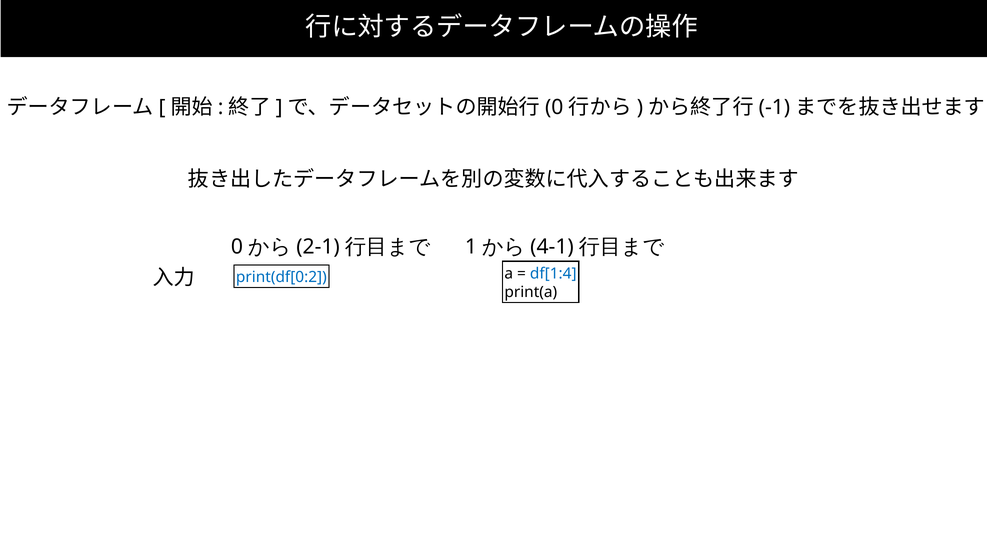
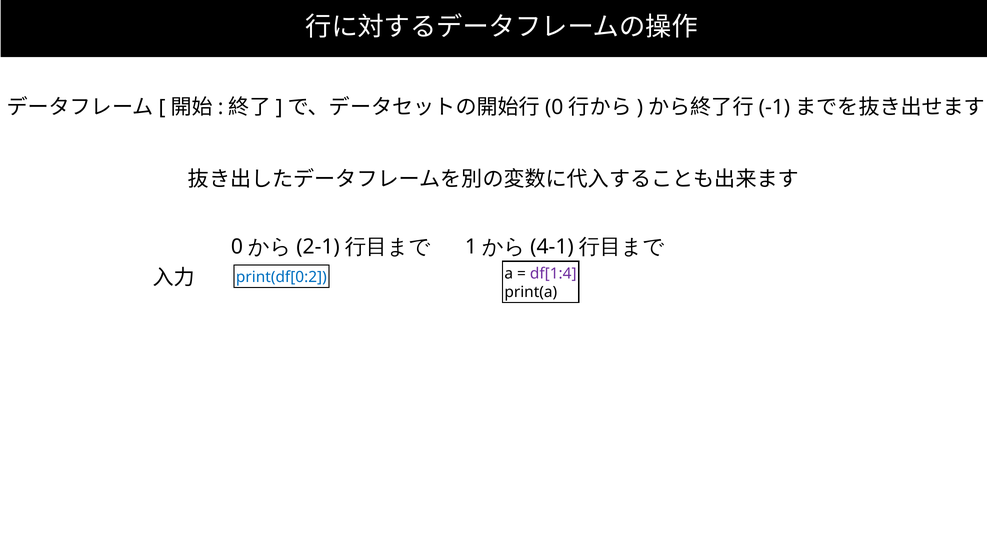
df[1:4 colour: blue -> purple (553, 274)
